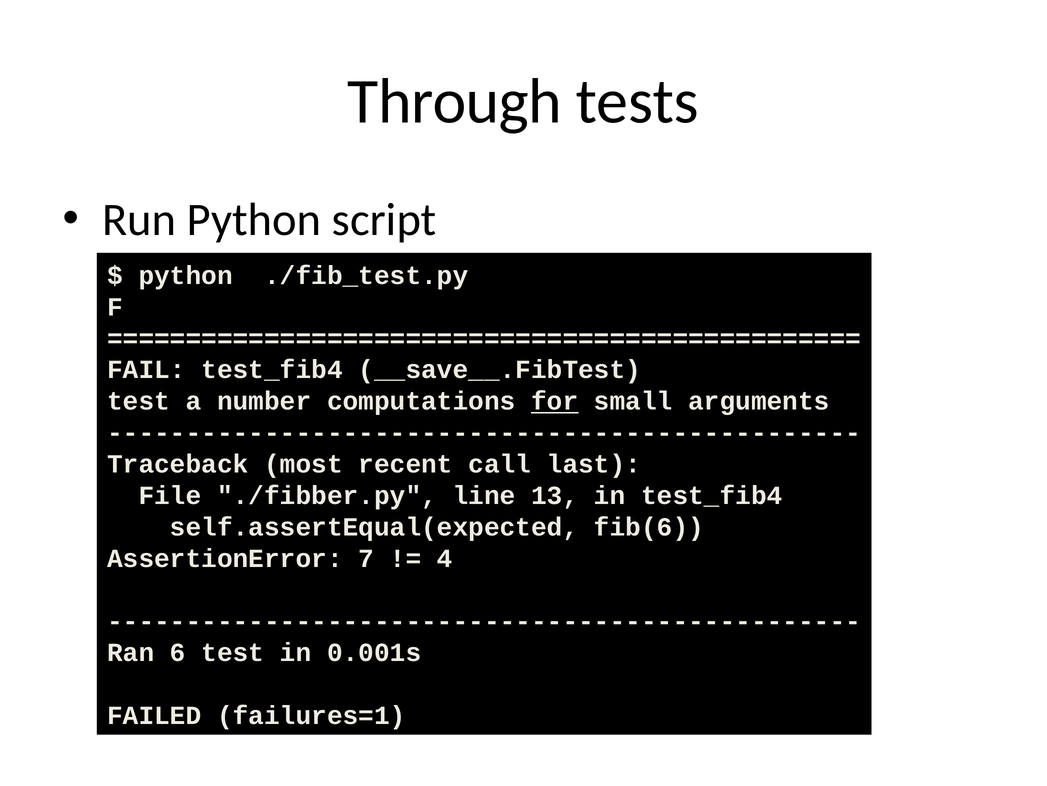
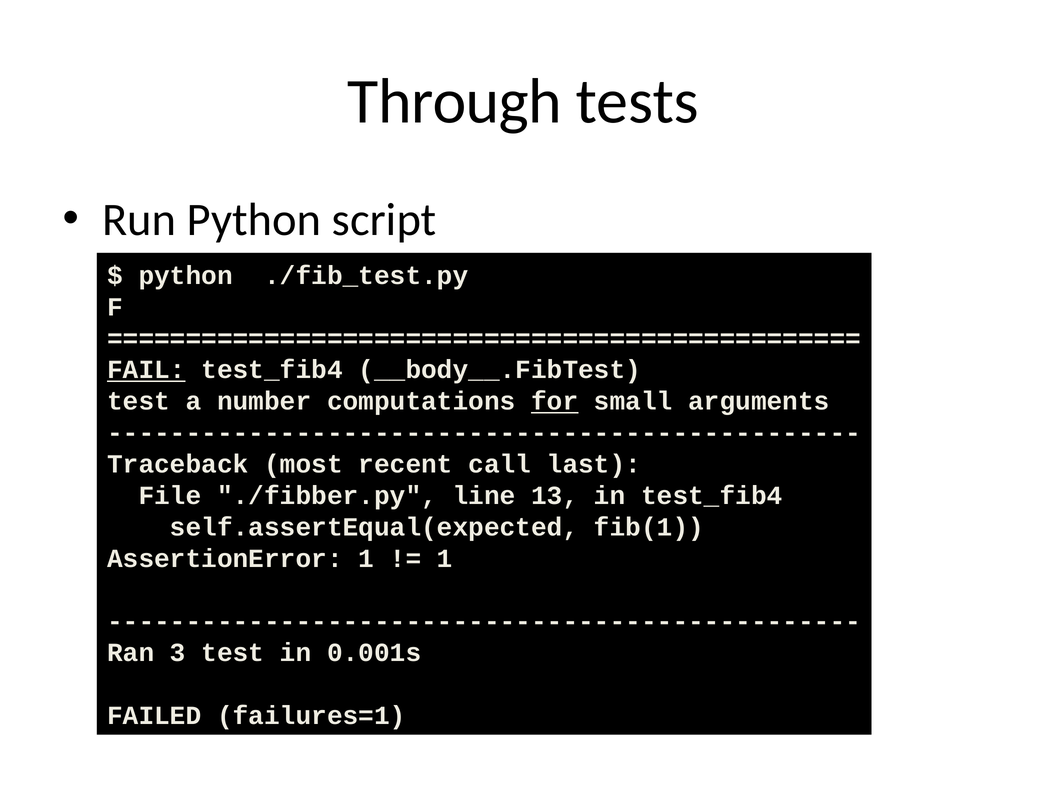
FAIL underline: none -> present (146, 369)
__save__.FibTest: __save__.FibTest -> __body__.FibTest (500, 369)
fib(6: fib(6 -> fib(1 (649, 527)
AssertionError 7: 7 -> 1 (366, 558)
4: 4 -> 1 (445, 558)
6: 6 -> 3 (178, 652)
